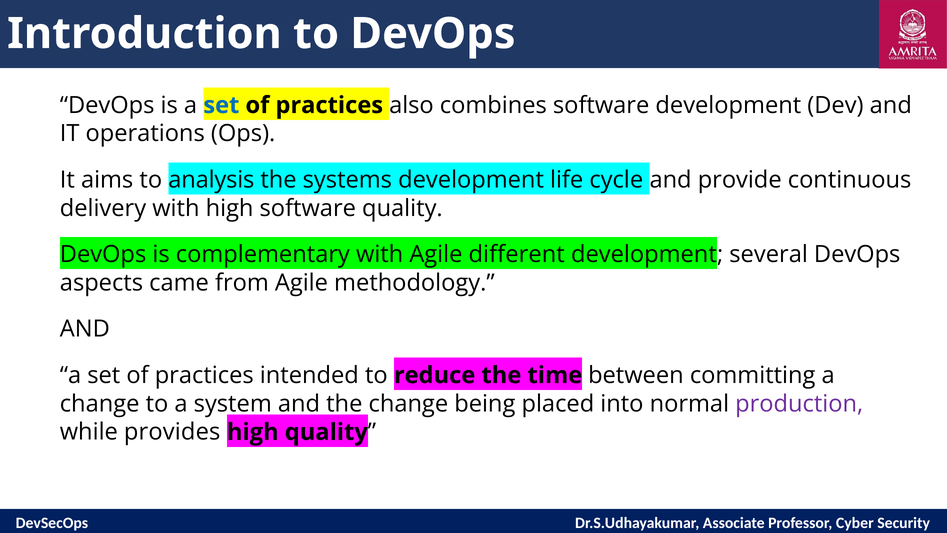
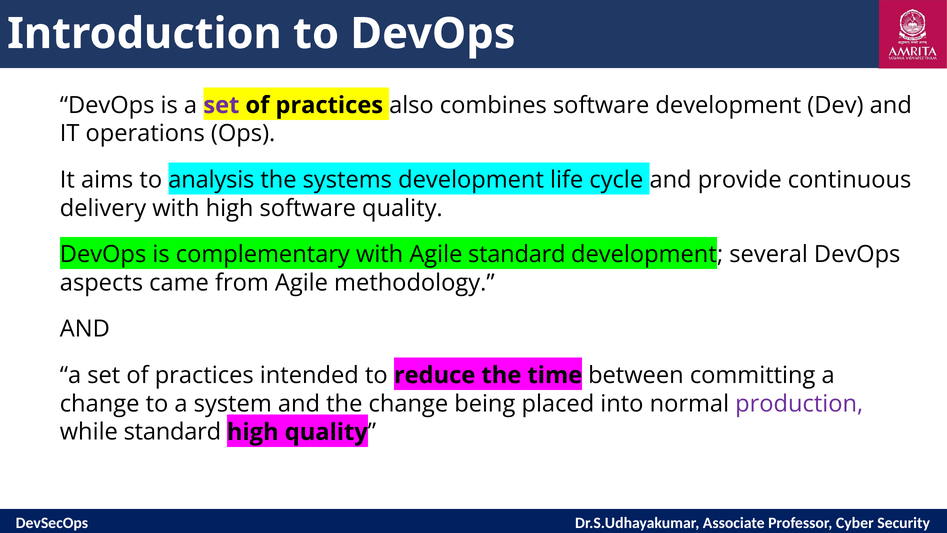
set colour: blue -> purple (221, 105)
Agile different: different -> standard (517, 254)
while provides: provides -> standard (172, 432)
